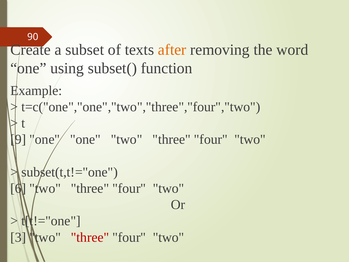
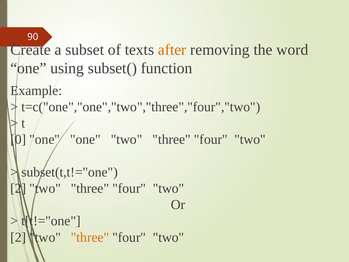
9: 9 -> 0 (18, 139)
6: 6 -> 2 (18, 188)
3: 3 -> 2 (18, 237)
three colour: red -> orange (90, 237)
